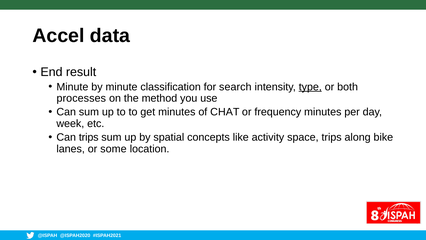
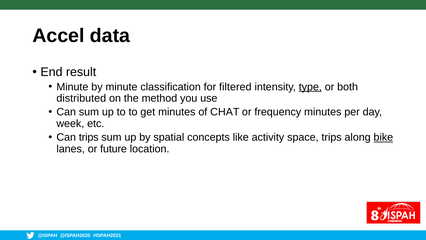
search: search -> filtered (235, 87)
processes: processes -> distributed (81, 98)
bike underline: none -> present (383, 137)
some: some -> future (114, 149)
